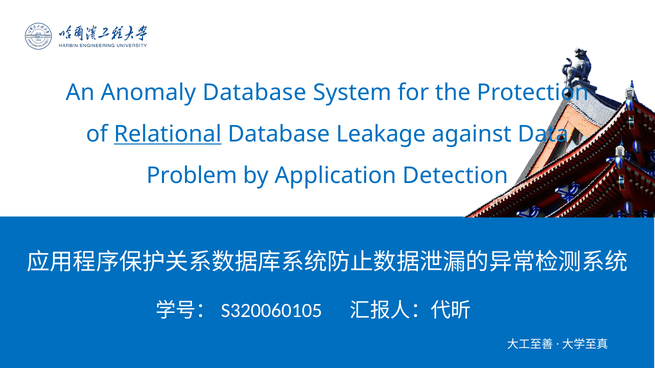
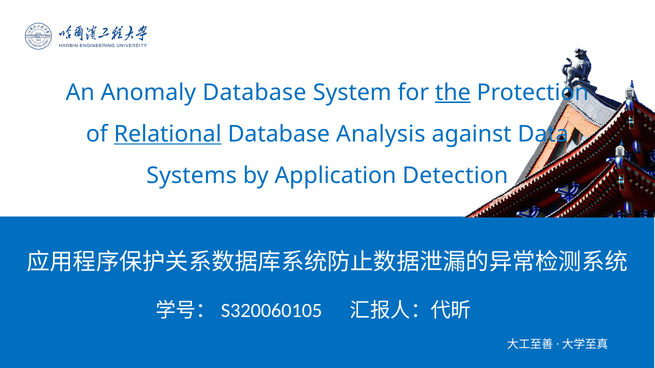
the underline: none -> present (453, 93)
Leakage: Leakage -> Analysis (381, 134)
Problem: Problem -> Systems (192, 176)
